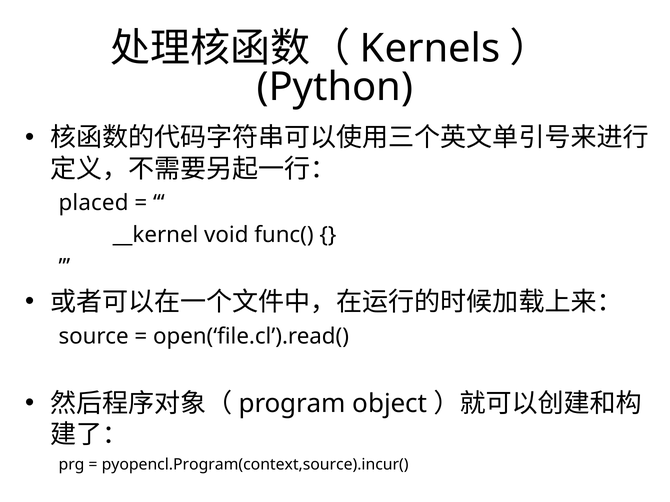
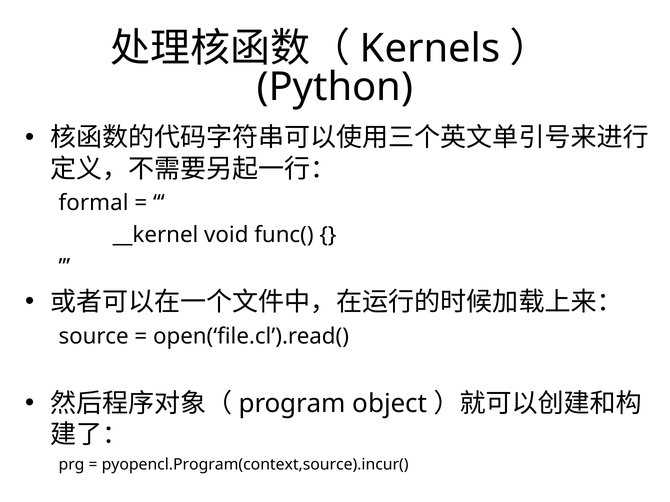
placed: placed -> formal (94, 203)
